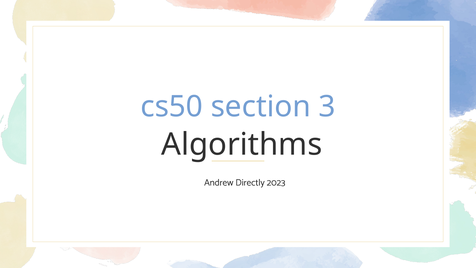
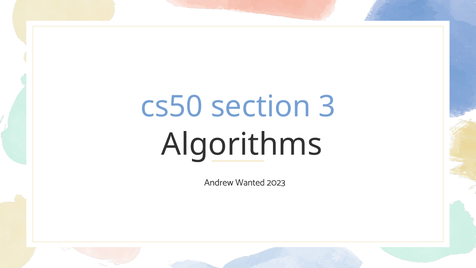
Directly: Directly -> Wanted (250, 182)
